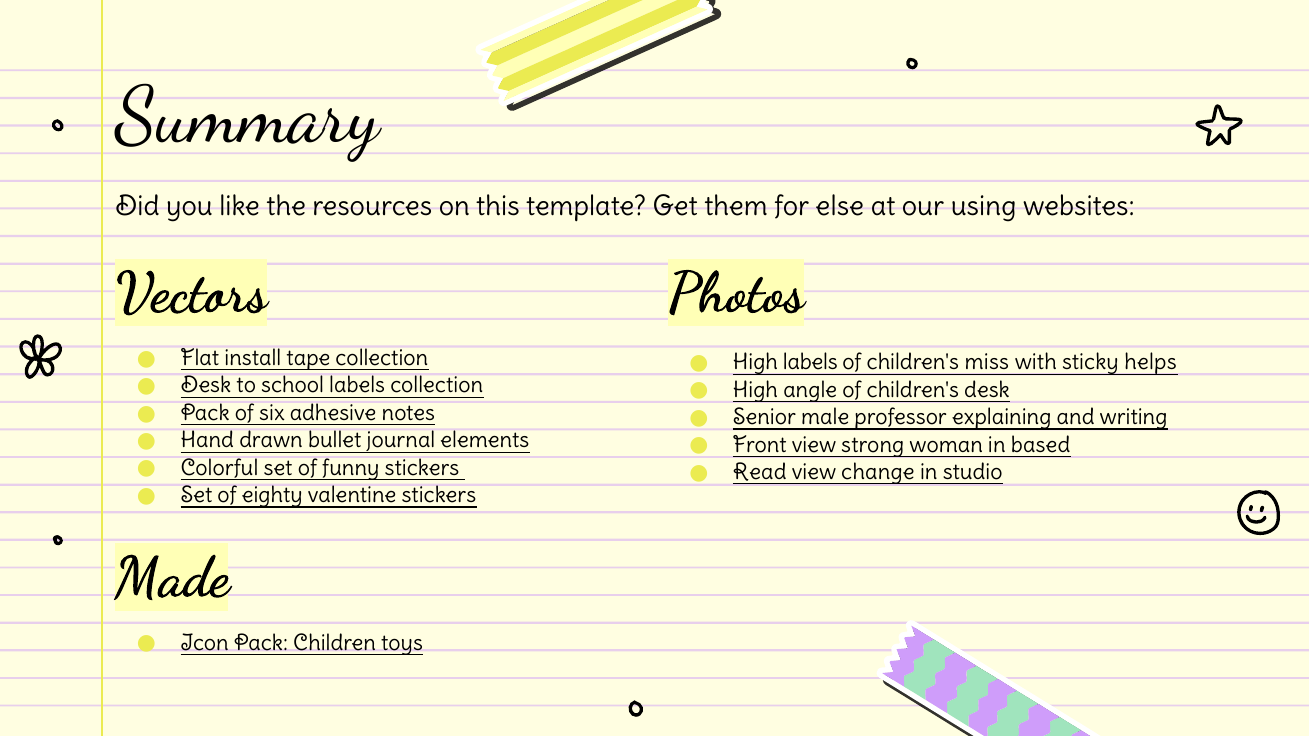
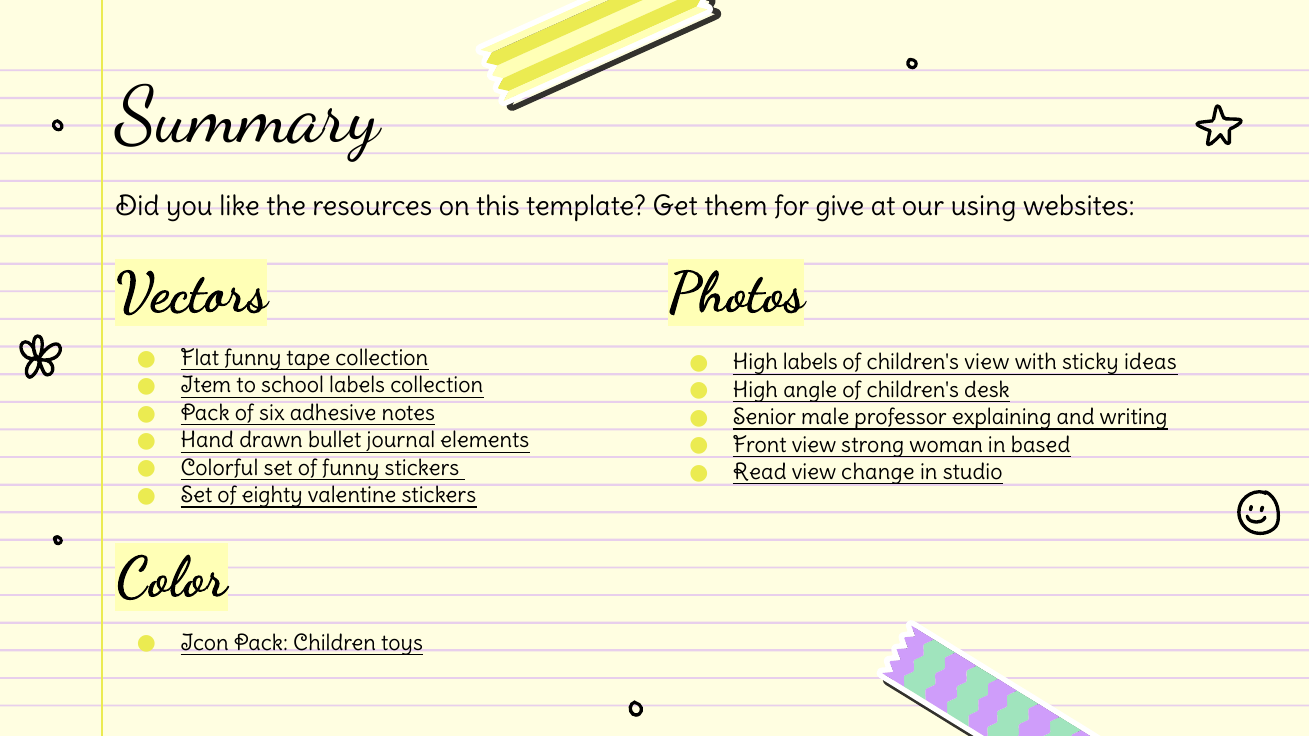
else: else -> give (840, 207)
Flat install: install -> funny (253, 358)
children's miss: miss -> view (987, 363)
helps: helps -> ideas (1150, 363)
Desk: Desk -> Item (206, 386)
Made: Made -> Color (171, 577)
